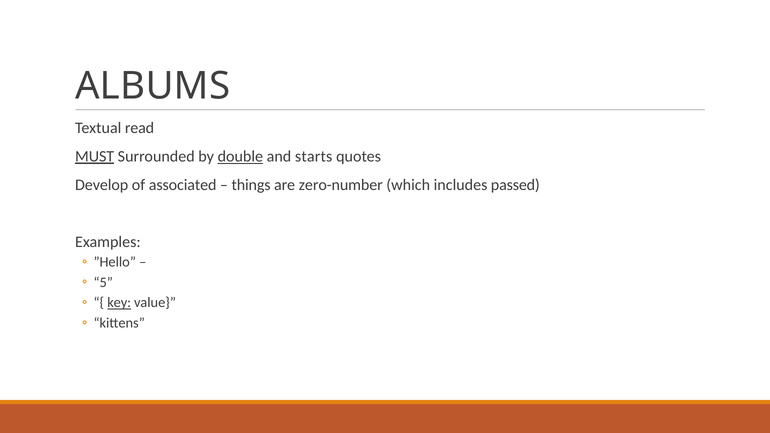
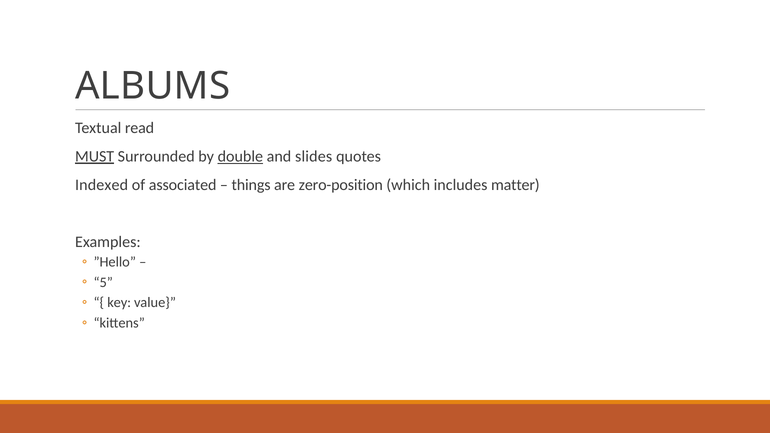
starts: starts -> slides (314, 157)
Develop: Develop -> Indexed (102, 185)
zero-number: zero-number -> zero-position (341, 185)
passed: passed -> matter (515, 185)
key underline: present -> none (119, 303)
